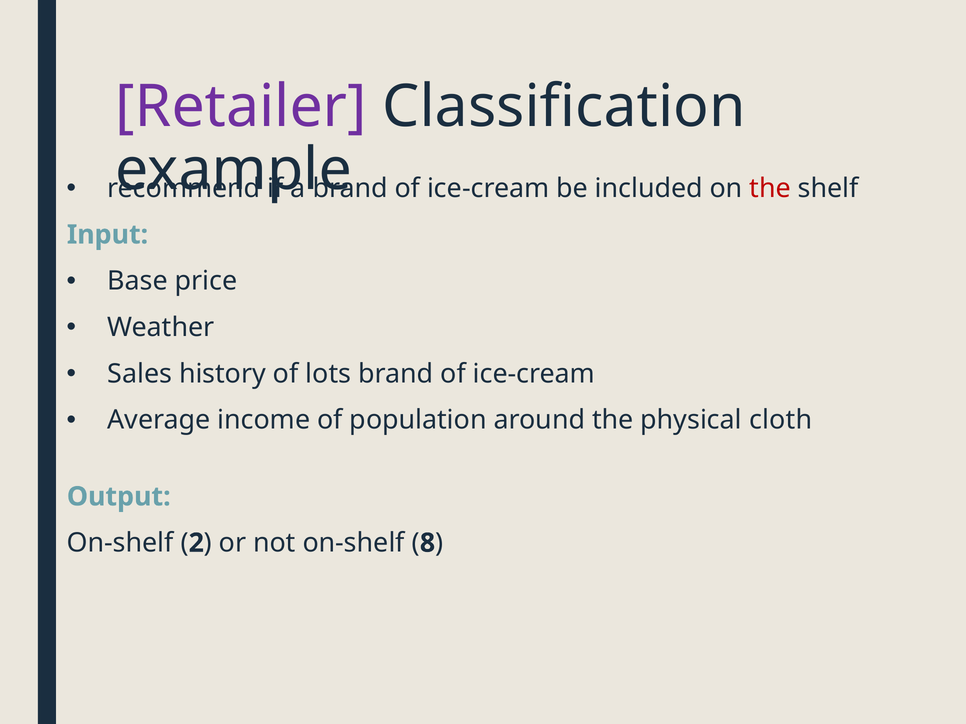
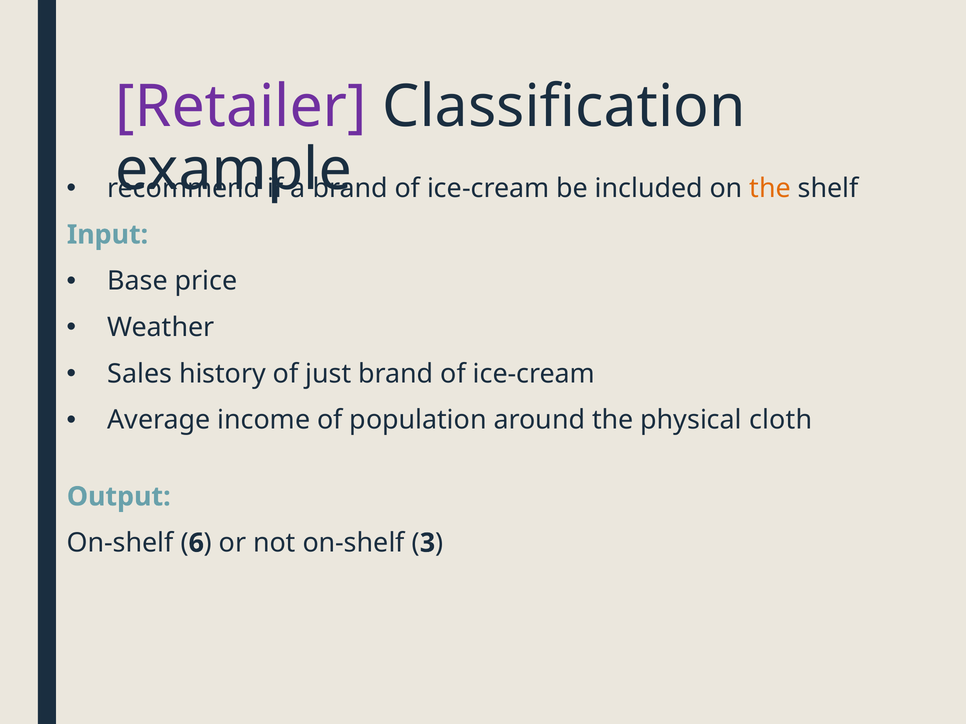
the colour: red -> orange (770, 188)
lots: lots -> just (328, 374)
2: 2 -> 6 (196, 543)
8: 8 -> 3 (427, 543)
